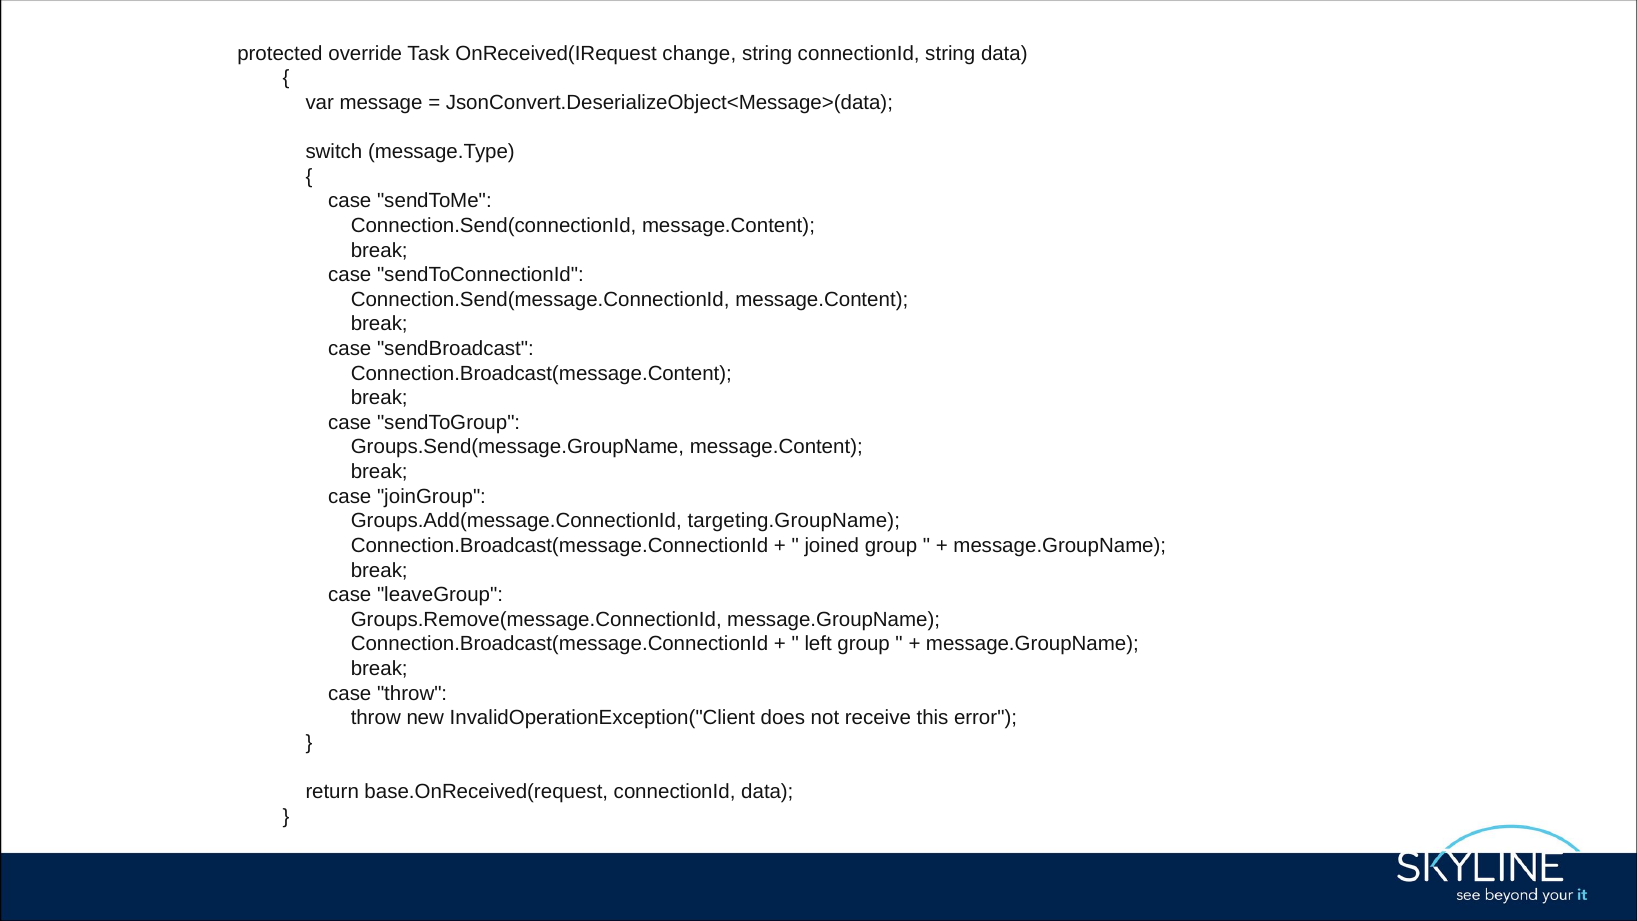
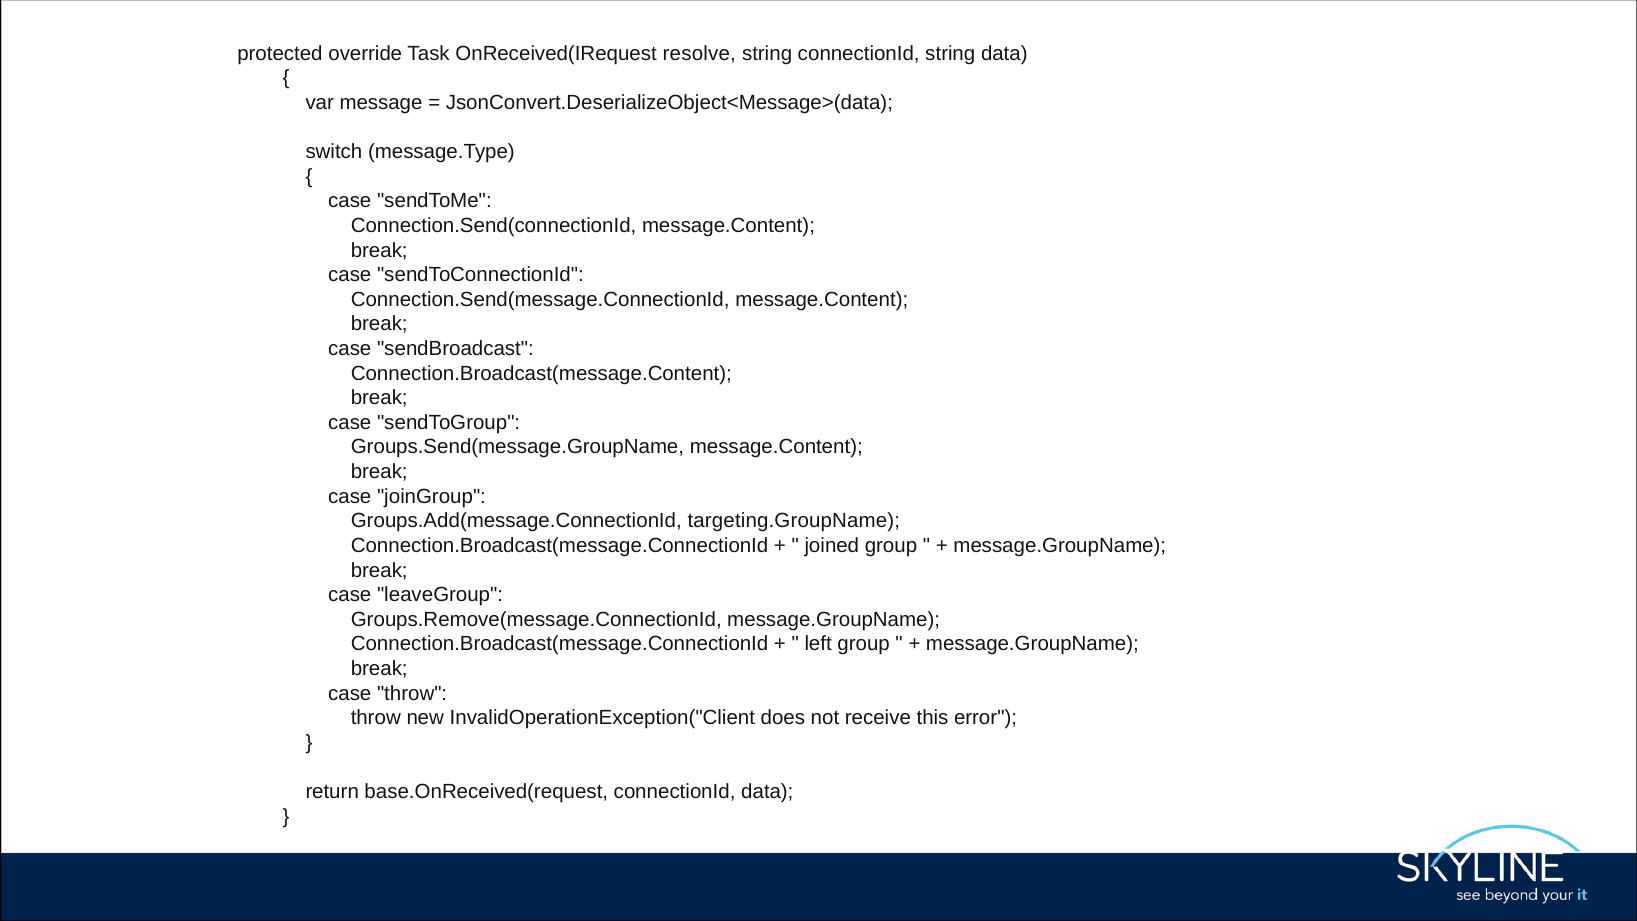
change: change -> resolve (699, 53)
